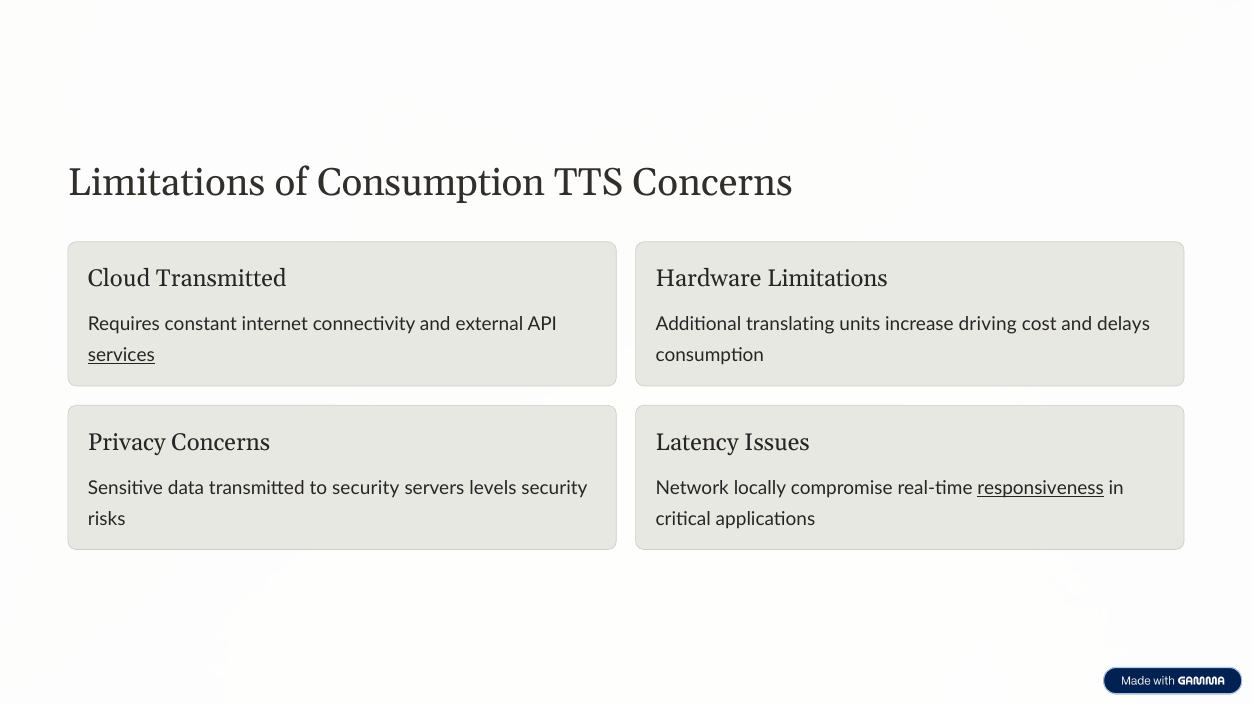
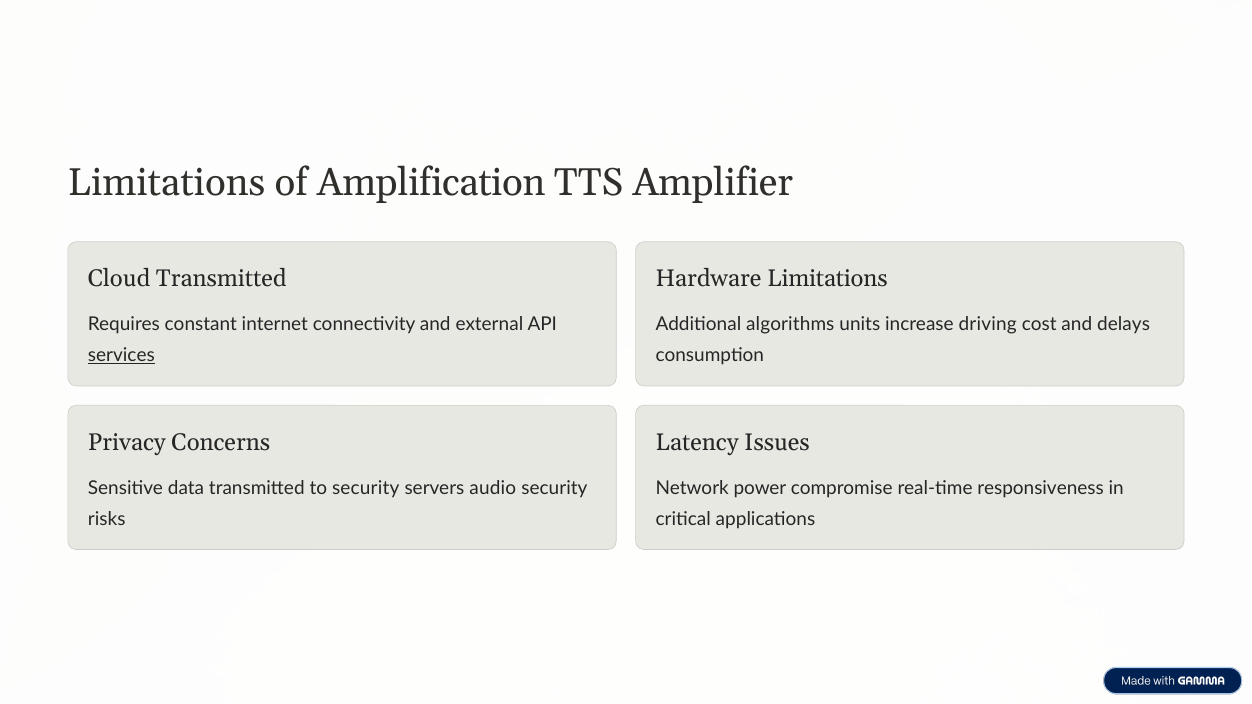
of Consumption: Consumption -> Amplification (431, 182)
TTS Concerns: Concerns -> Amplifier (713, 182)
translating: translating -> algorithms (790, 325)
levels: levels -> audio (493, 488)
locally: locally -> power (760, 488)
responsiveness underline: present -> none (1041, 488)
